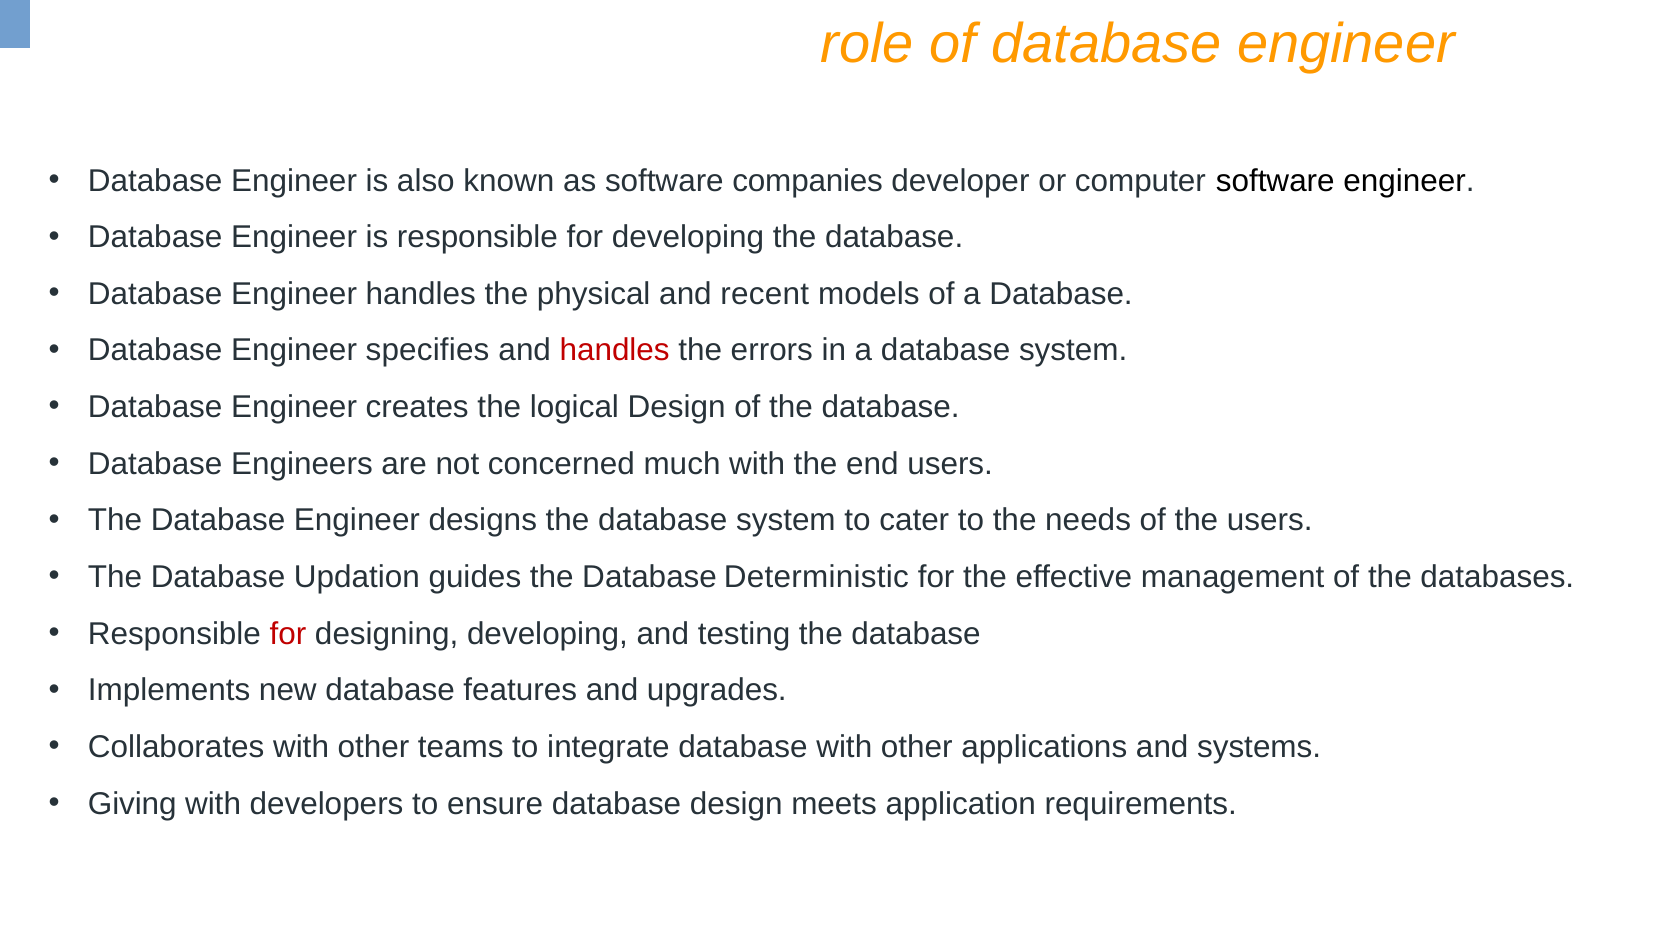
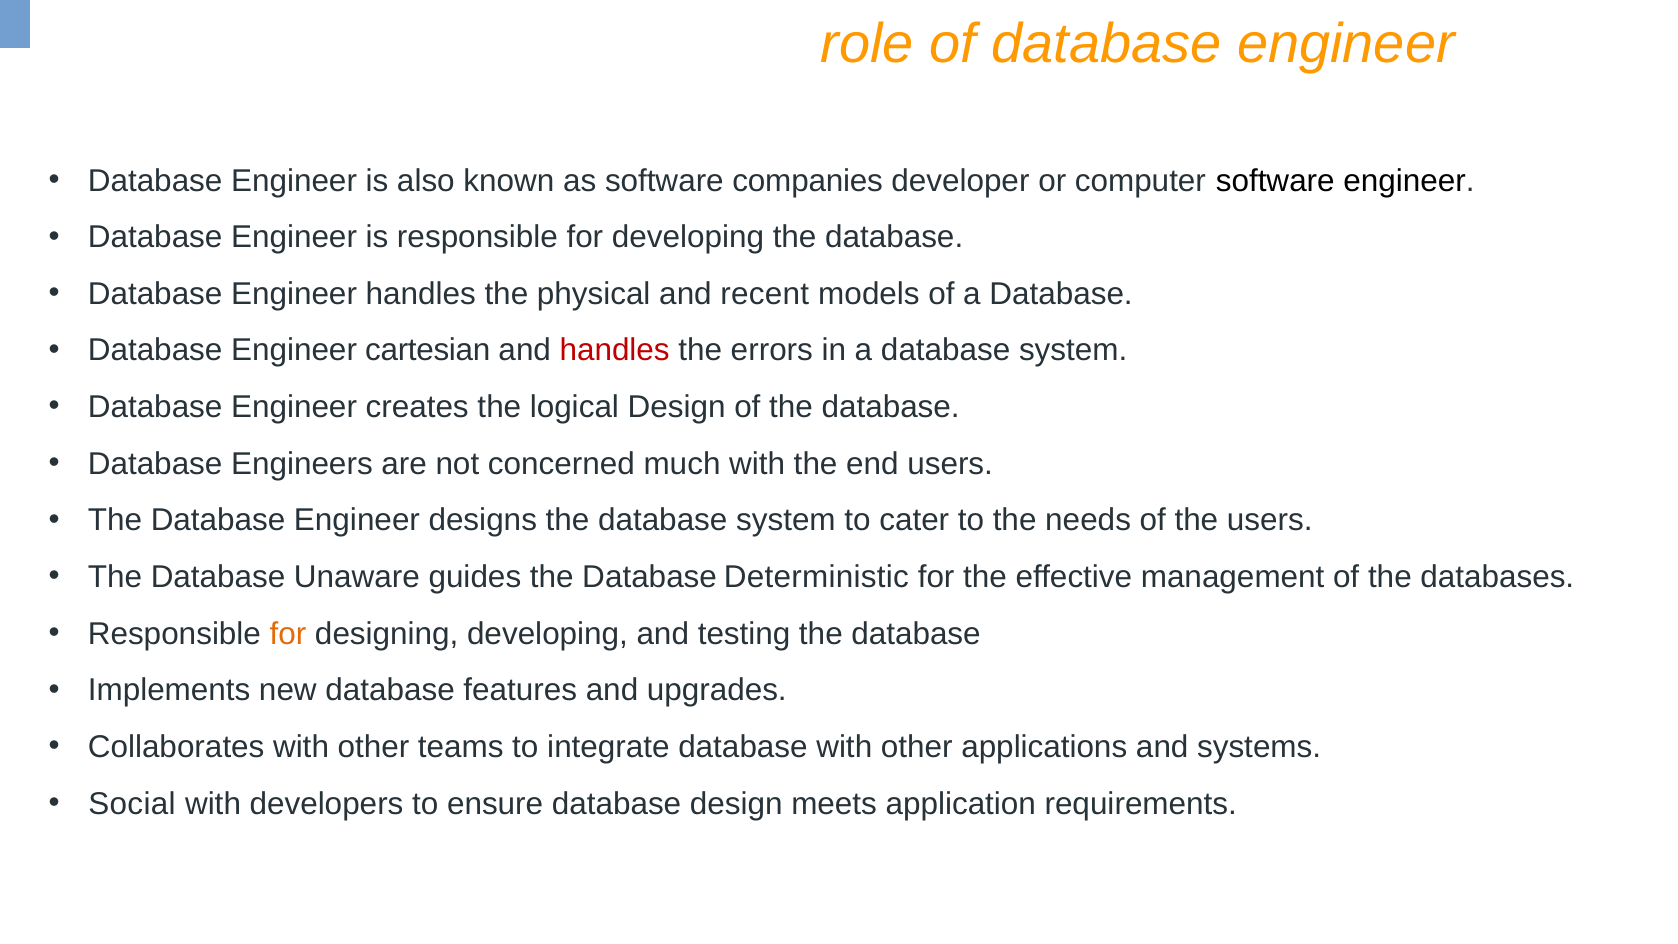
specifies: specifies -> cartesian (428, 351)
Updation: Updation -> Unaware (357, 577)
for colour: red -> orange (288, 634)
Giving: Giving -> Social (132, 804)
